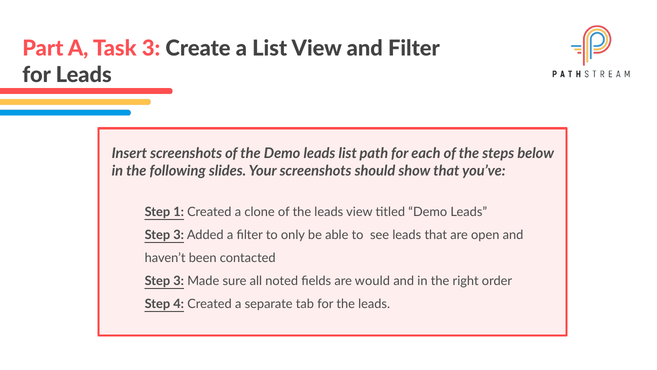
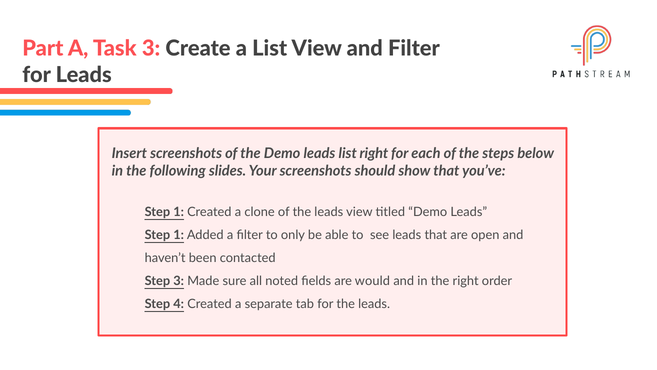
list path: path -> right (374, 153)
3: 3 -> 1 (179, 235)
